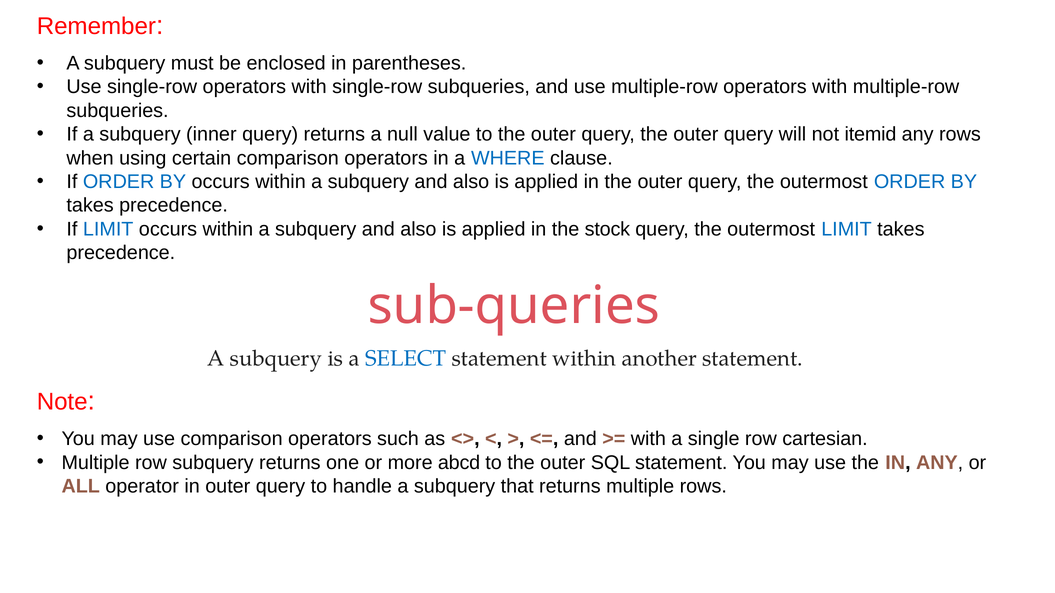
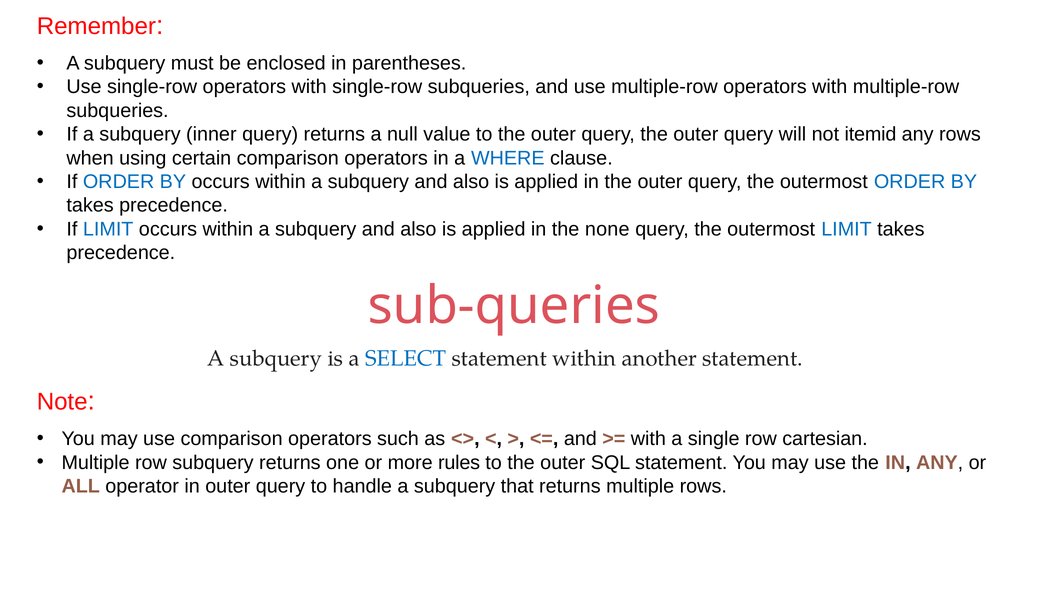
stock: stock -> none (607, 229)
abcd: abcd -> rules (459, 463)
